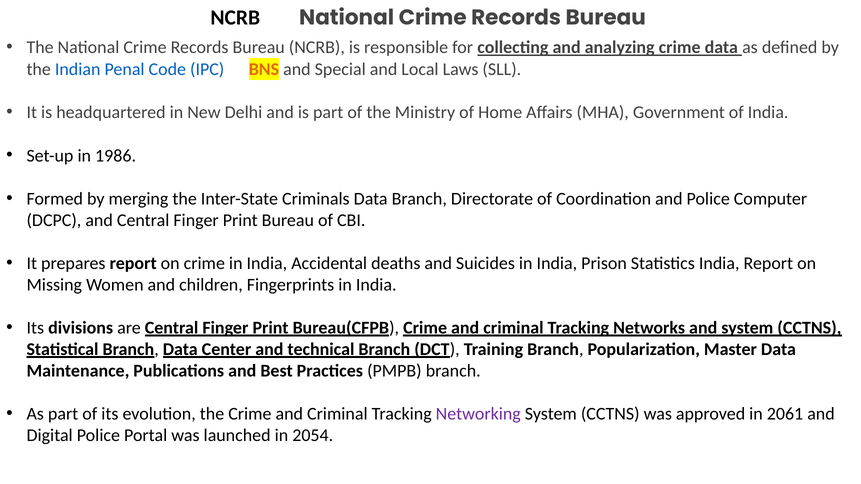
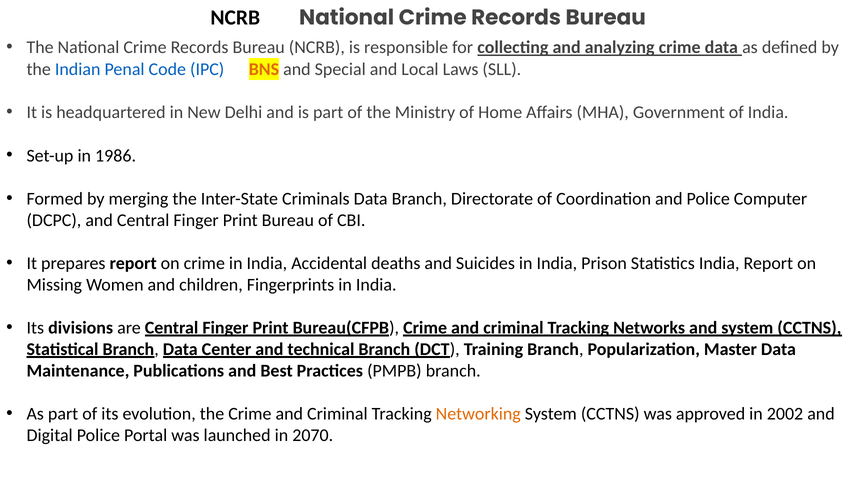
Networking colour: purple -> orange (478, 414)
2061: 2061 -> 2002 (785, 414)
2054: 2054 -> 2070 (313, 436)
